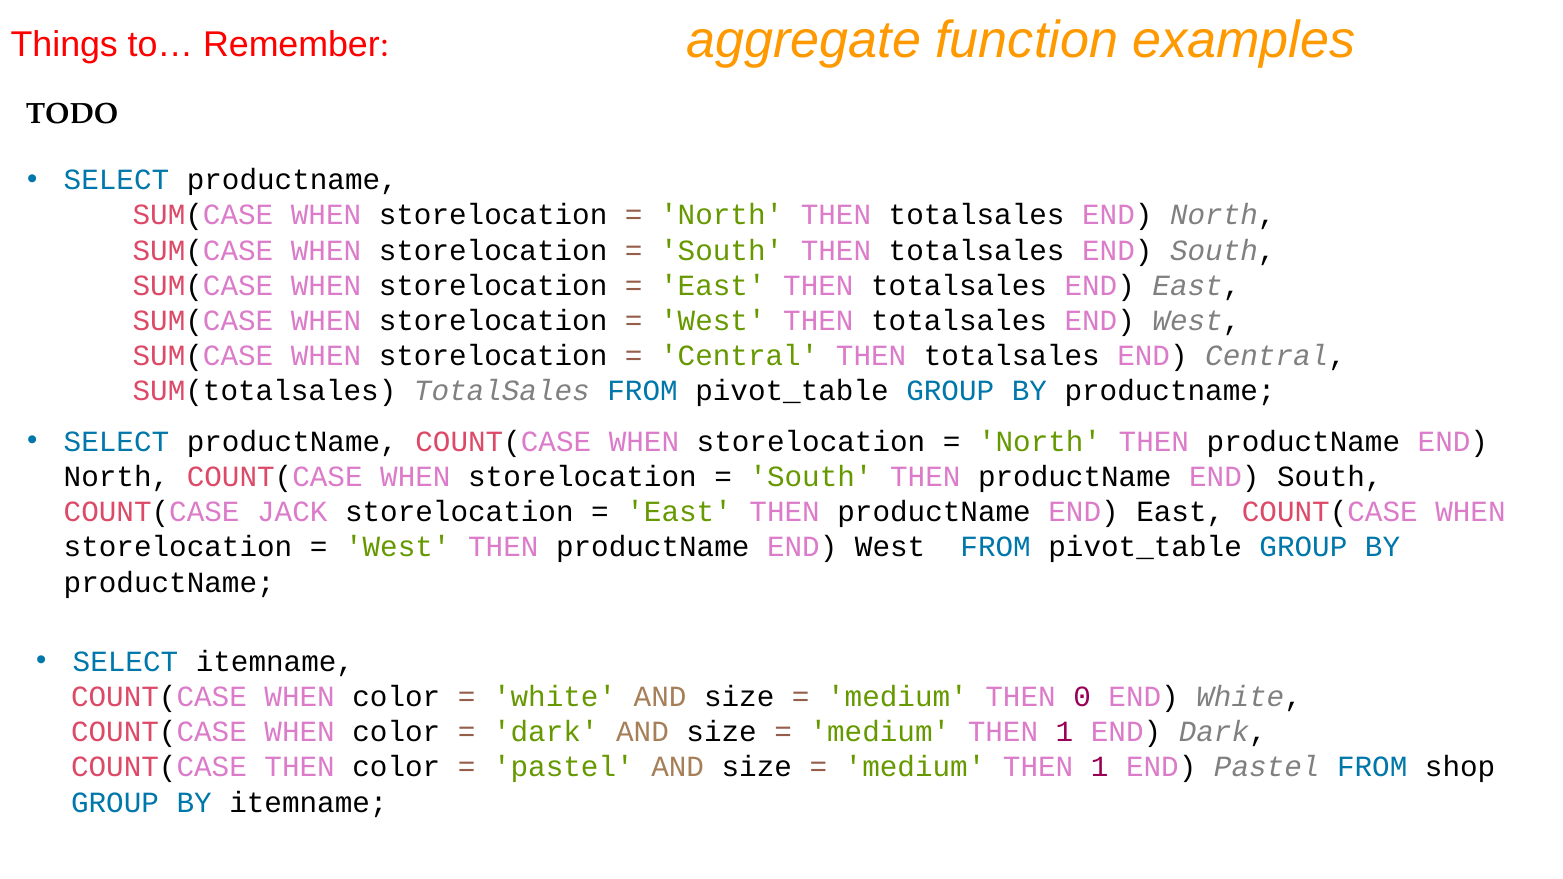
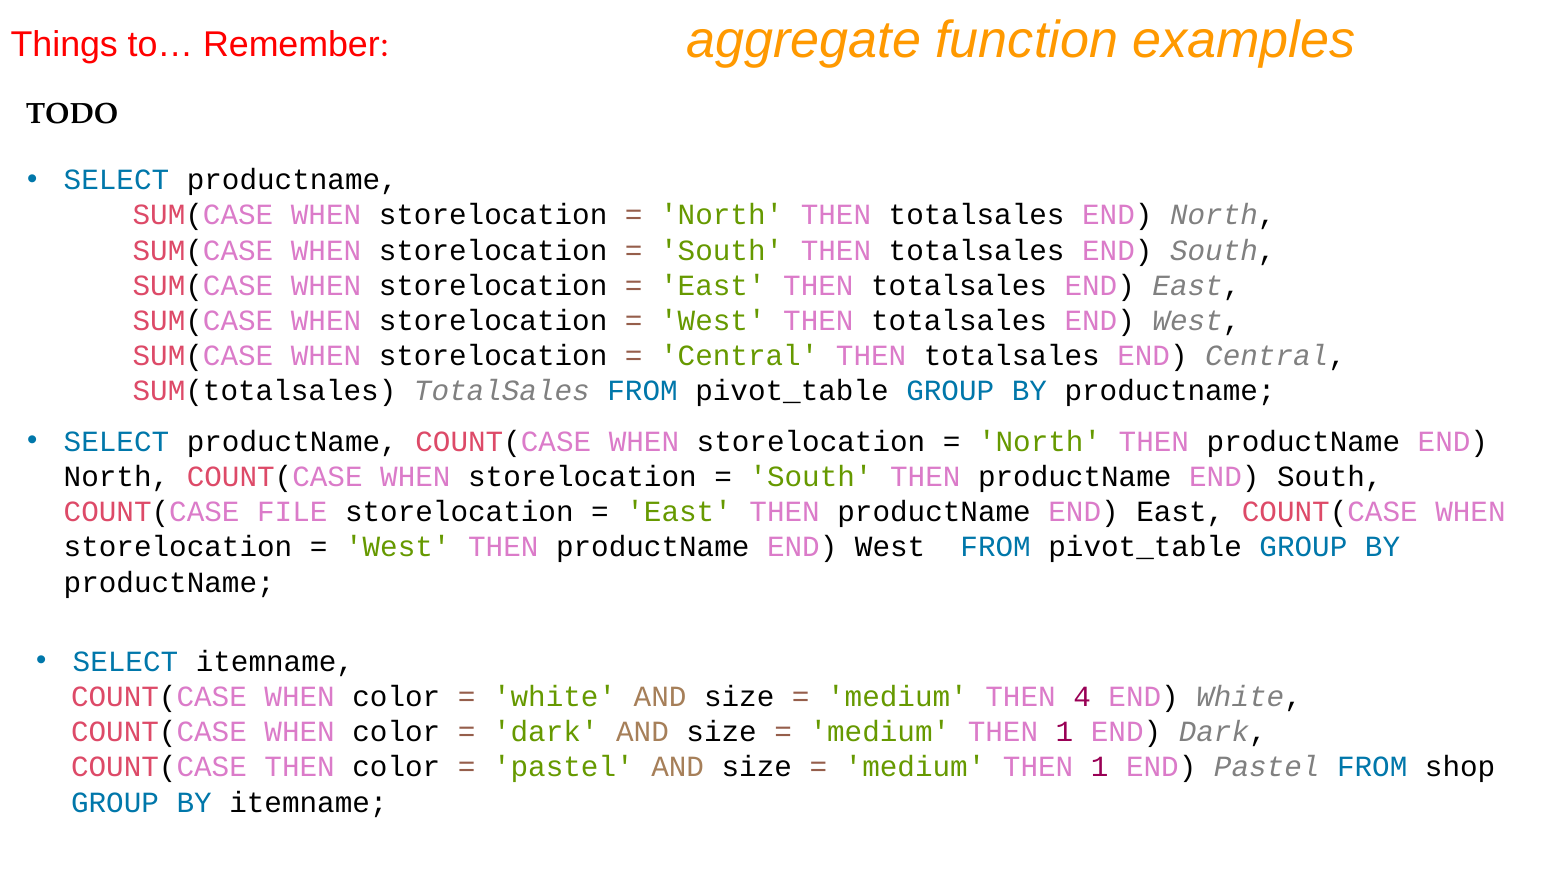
JACK: JACK -> FILE (292, 512)
0: 0 -> 4 (1082, 697)
